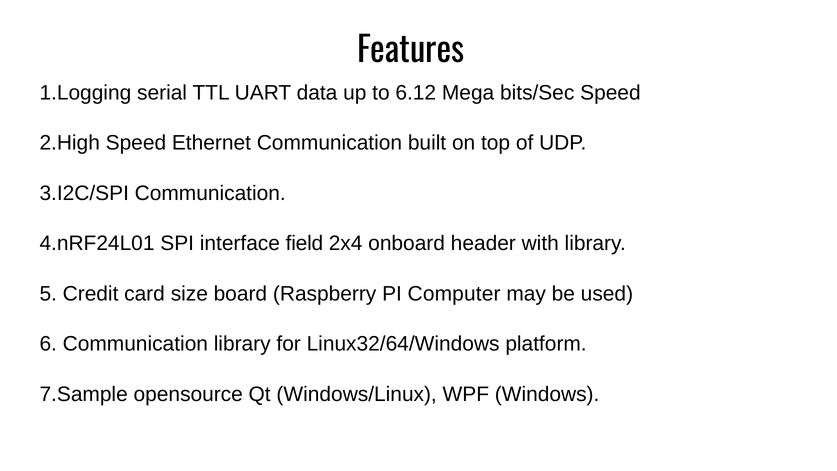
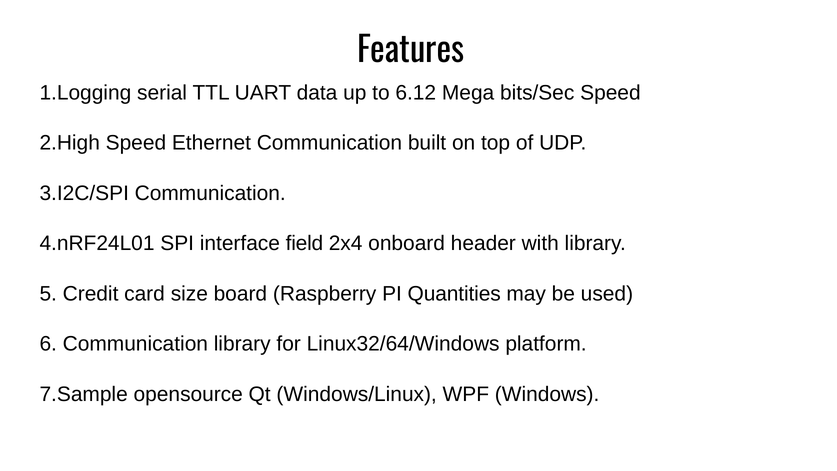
Computer: Computer -> Quantities (454, 294)
